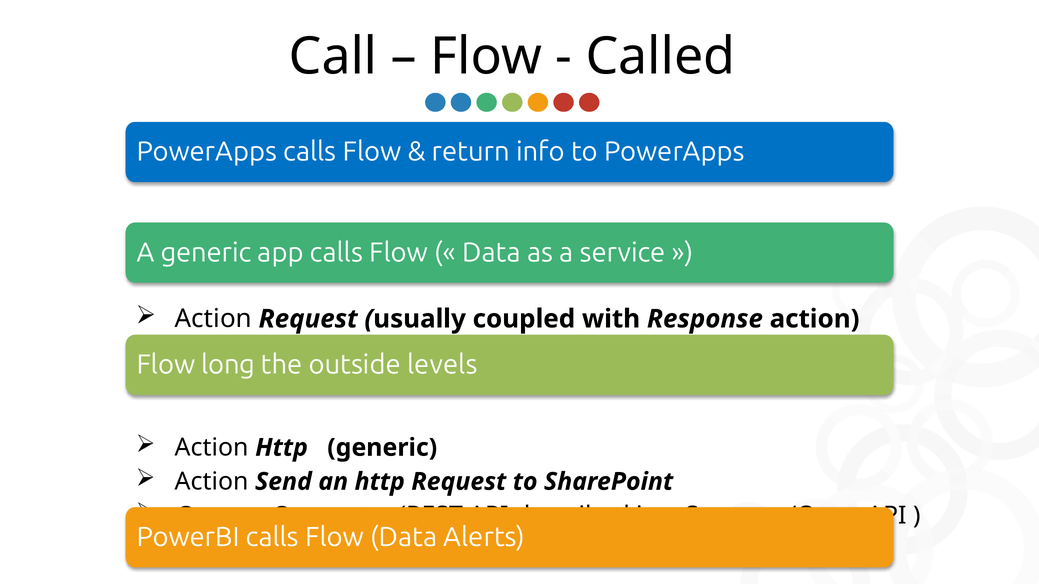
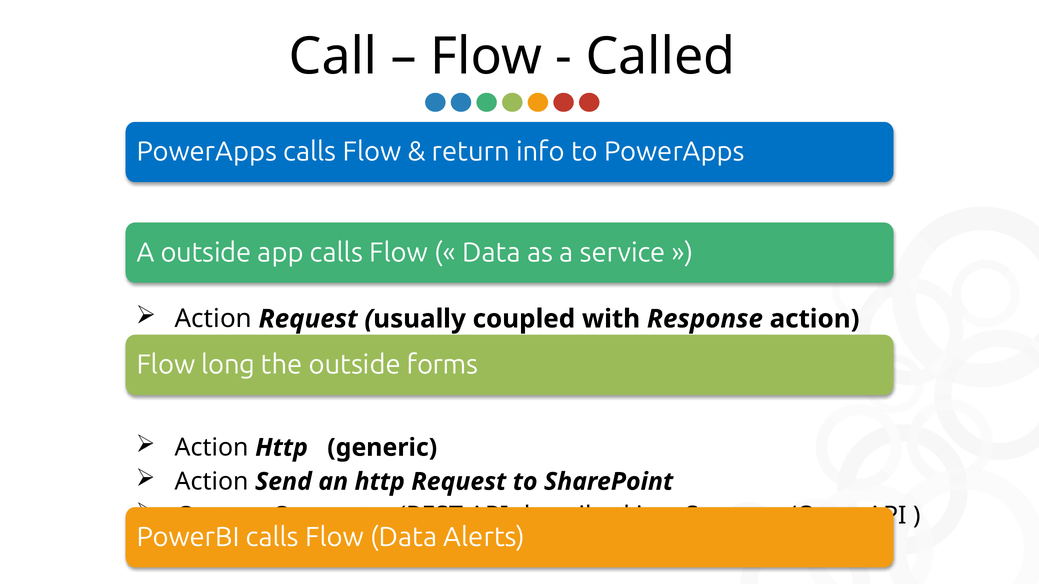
A generic: generic -> outside (206, 253)
levels: levels -> forms (443, 365)
